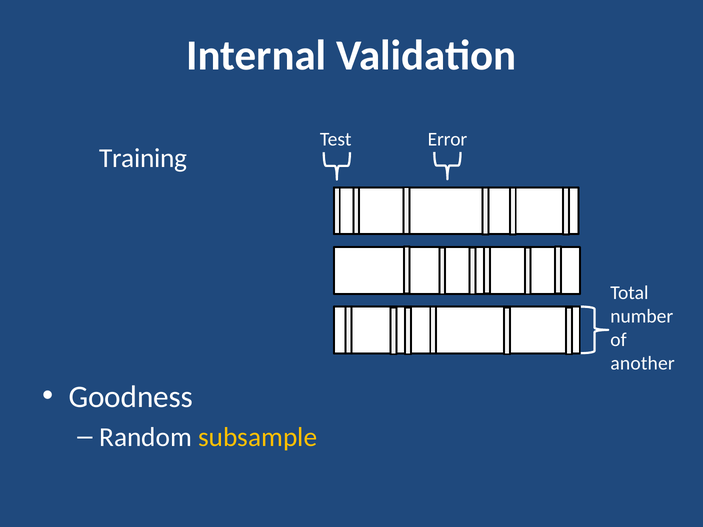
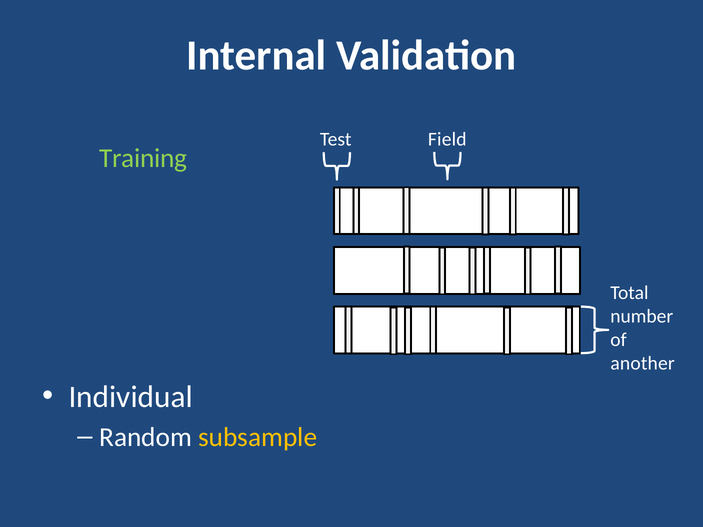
Error: Error -> Field (447, 139)
Training colour: white -> light green (143, 159)
Goodness: Goodness -> Individual (131, 397)
